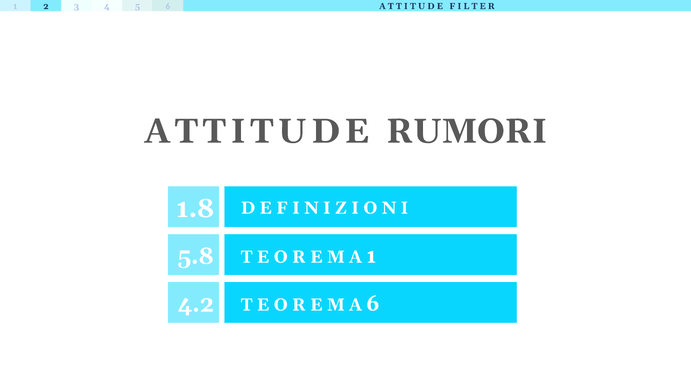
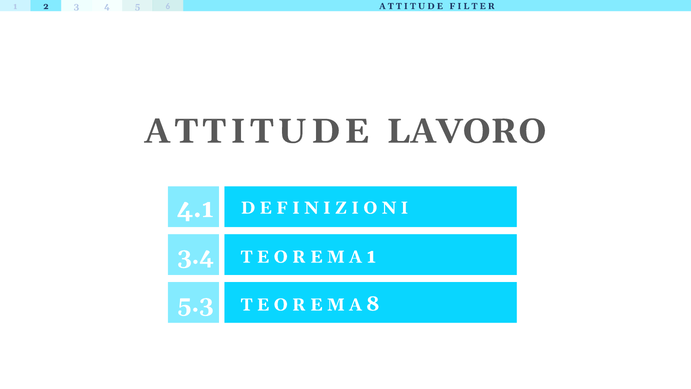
RUMORI: RUMORI -> LAVORO (467, 131)
1.8: 1.8 -> 4.1 (195, 208)
5.8: 5.8 -> 3.4 (196, 256)
4.2: 4.2 -> 5.3 (196, 304)
6: 6 -> 8 (373, 304)
